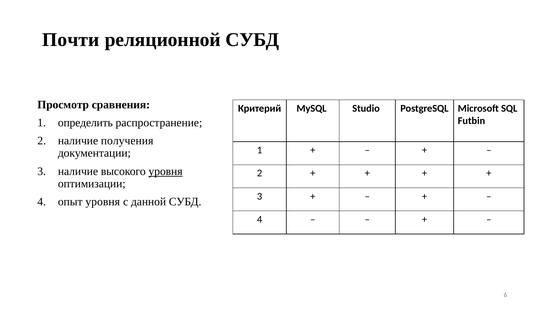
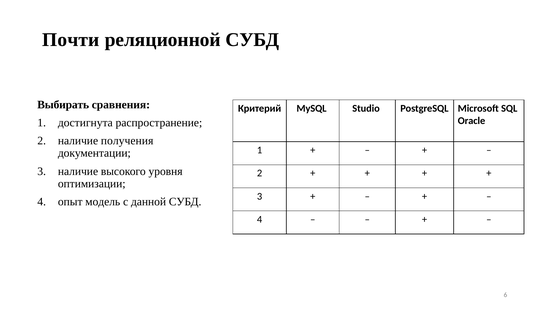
Просмотр: Просмотр -> Выбирать (63, 105)
Futbin: Futbin -> Oracle (471, 121)
определить: определить -> достигнута (85, 123)
уровня underline: present -> none (166, 171)
опыт уровня: уровня -> модель (103, 202)
